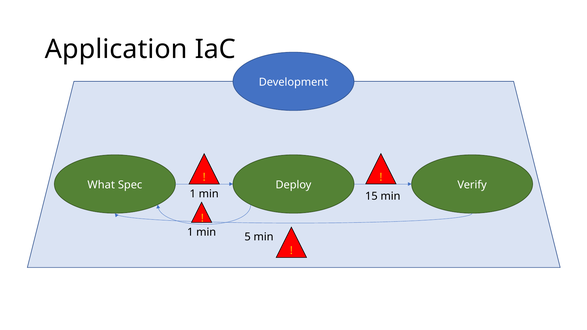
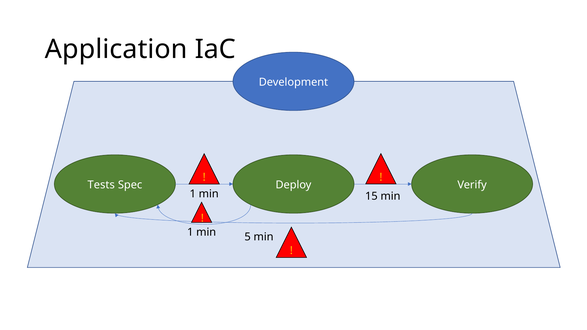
What: What -> Tests (101, 185)
